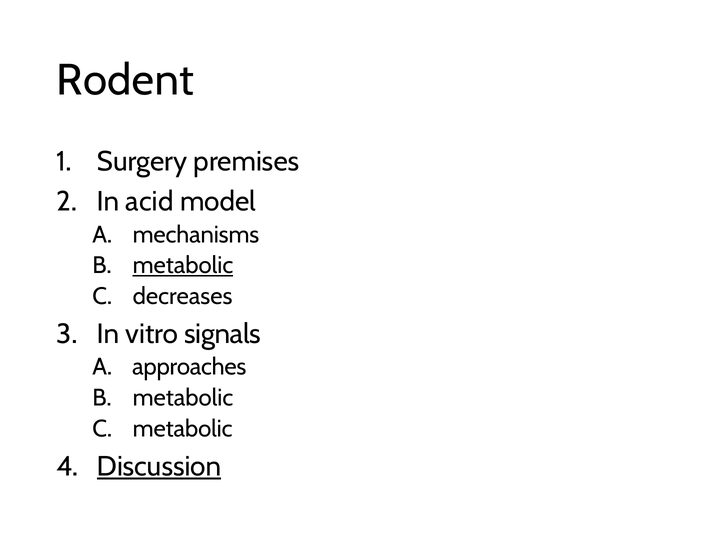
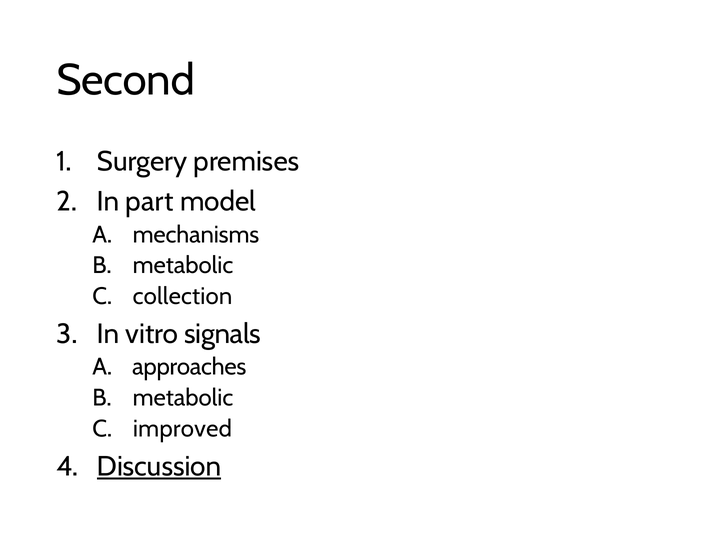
Rodent: Rodent -> Second (126, 80)
acid: acid -> part (149, 202)
metabolic underline: present -> none (183, 265)
decreases: decreases -> collection (182, 296)
metabolic: metabolic -> improved (182, 428)
